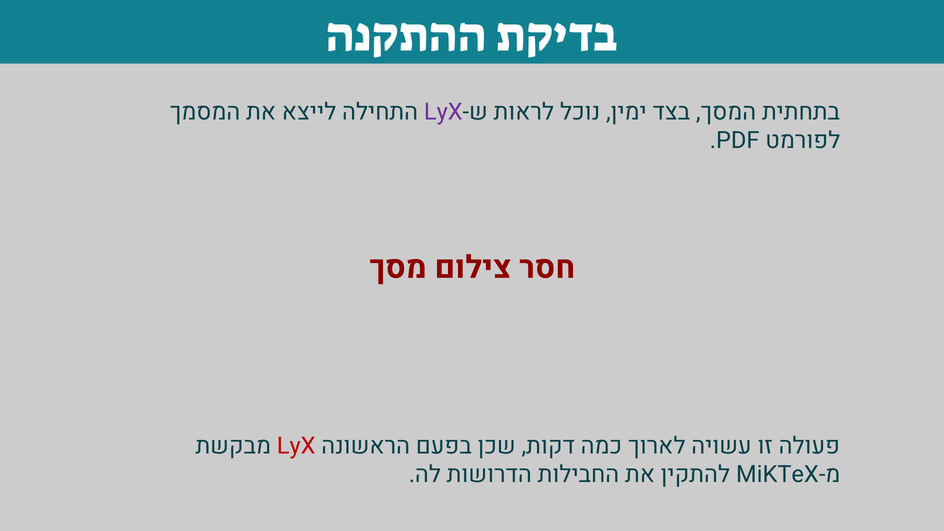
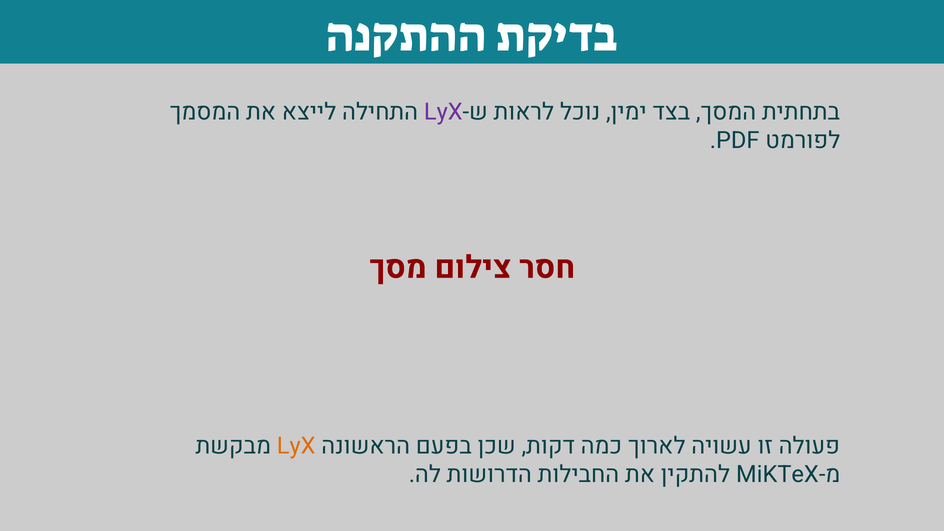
LyX colour: red -> orange (296, 446)
